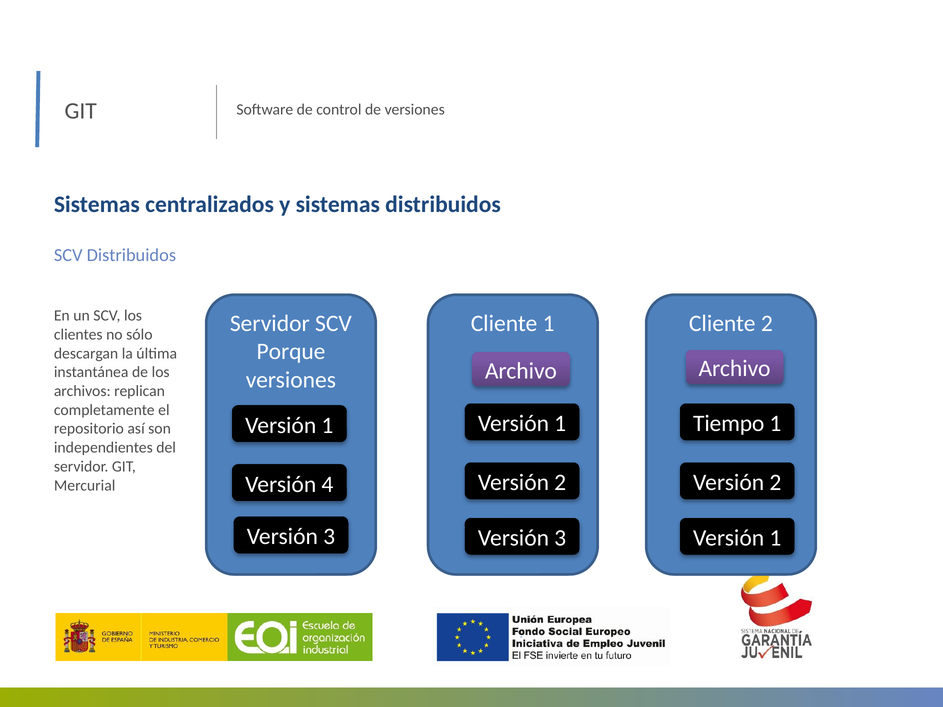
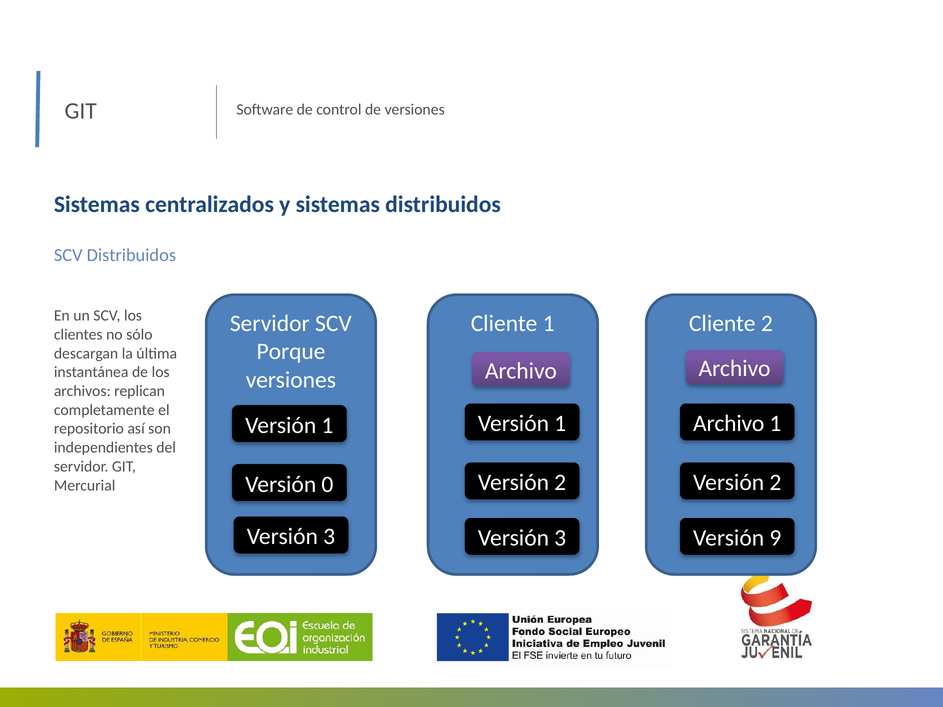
Tiempo: Tiempo -> Archivo (729, 424)
4: 4 -> 0 (327, 484)
1: 1 -> 9 (775, 538)
